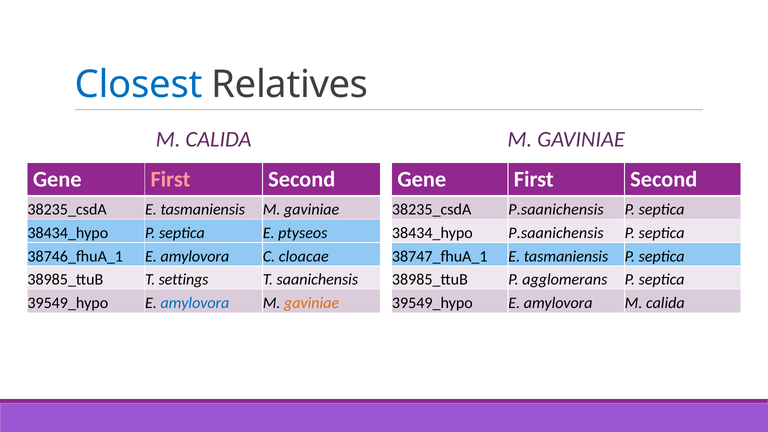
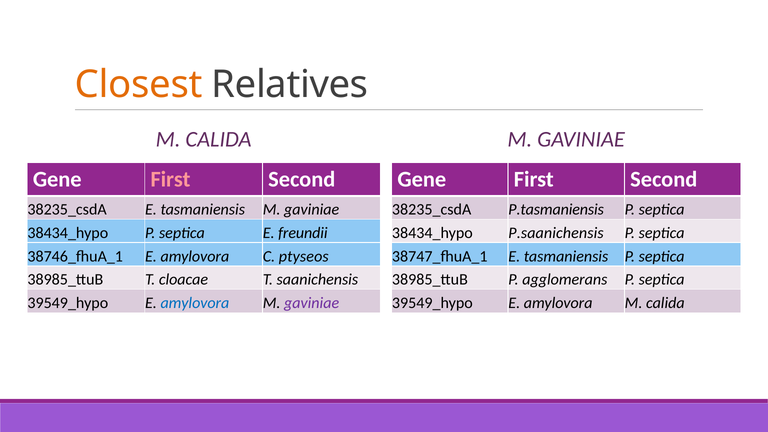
Closest colour: blue -> orange (139, 85)
P.saanichensis: P.saanichensis -> P.tasmaniensis (556, 210)
ptyseos: ptyseos -> freundii (303, 233)
cloacae: cloacae -> ptyseos (304, 256)
settings: settings -> cloacae (183, 280)
gaviniae colour: orange -> purple (312, 303)
